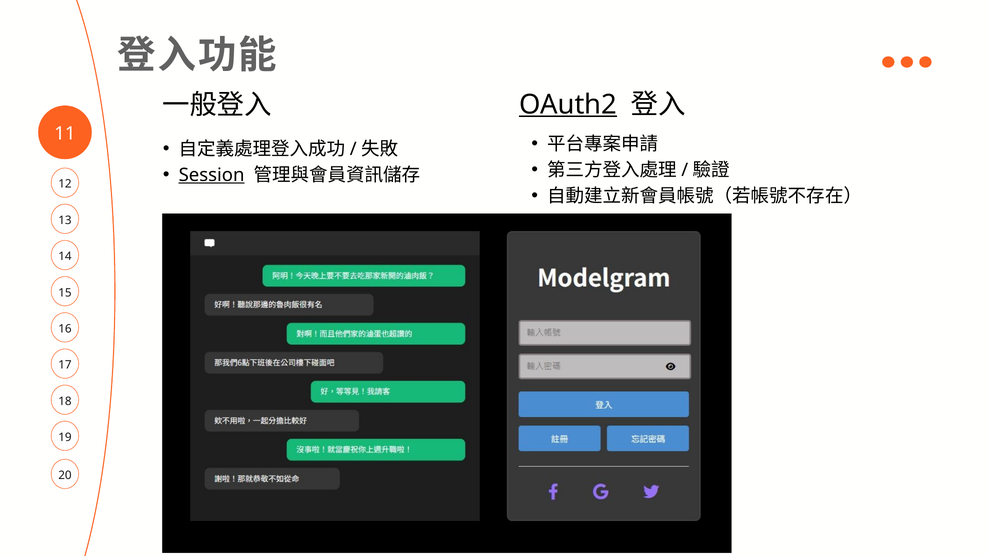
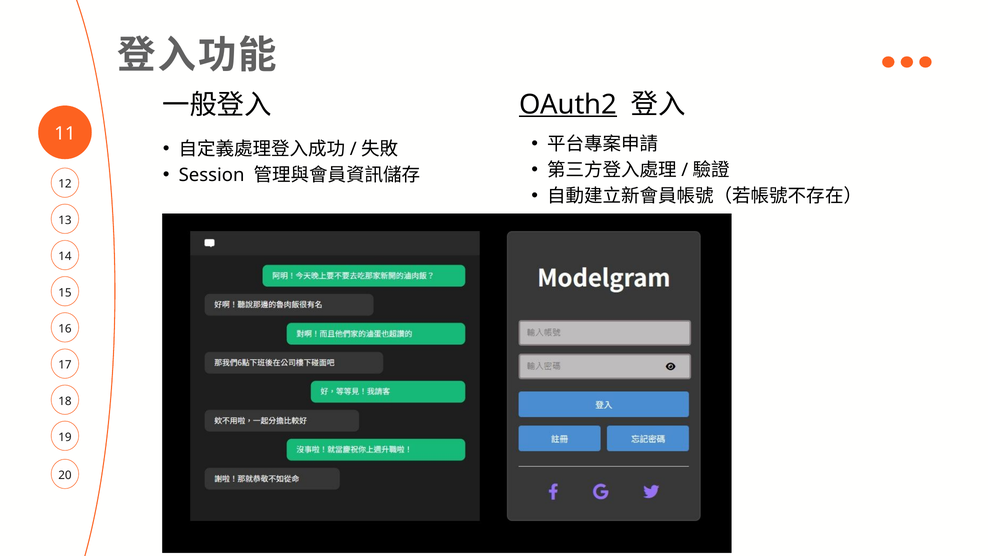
Session underline: present -> none (212, 175)
